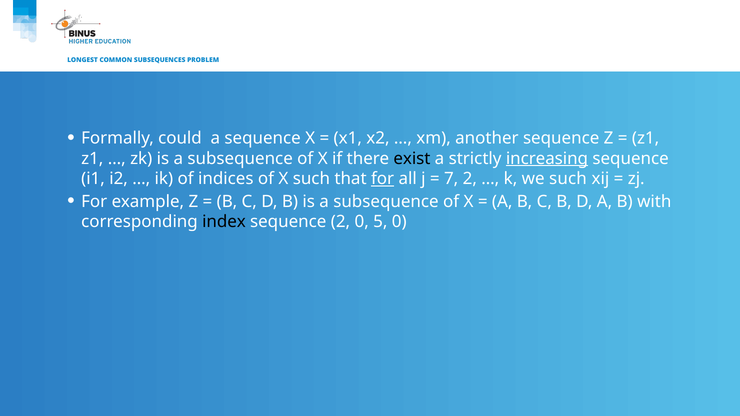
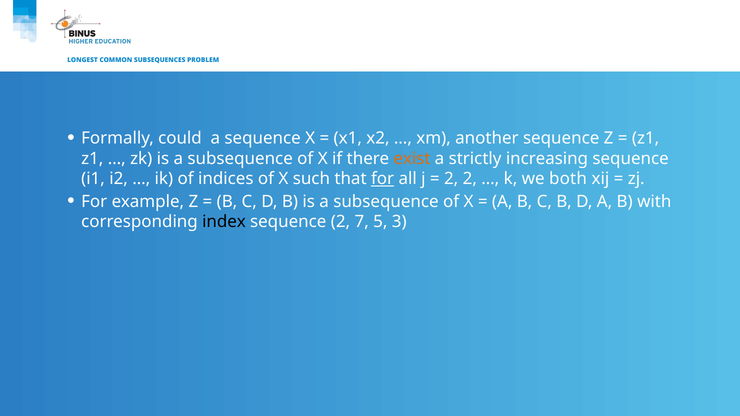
exist colour: black -> orange (412, 159)
increasing underline: present -> none (547, 159)
7: 7 -> 2 (451, 179)
we such: such -> both (568, 179)
2 0: 0 -> 7 (362, 222)
5 0: 0 -> 3 (399, 222)
